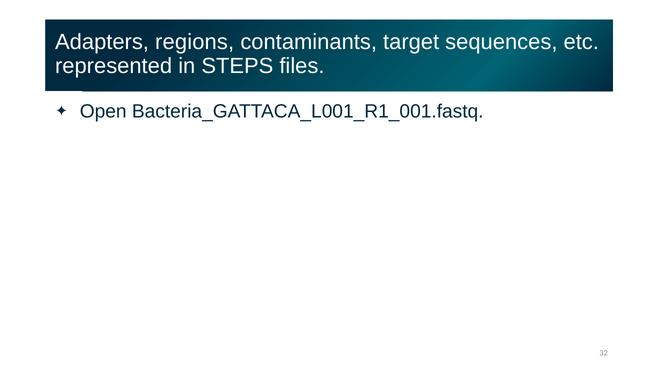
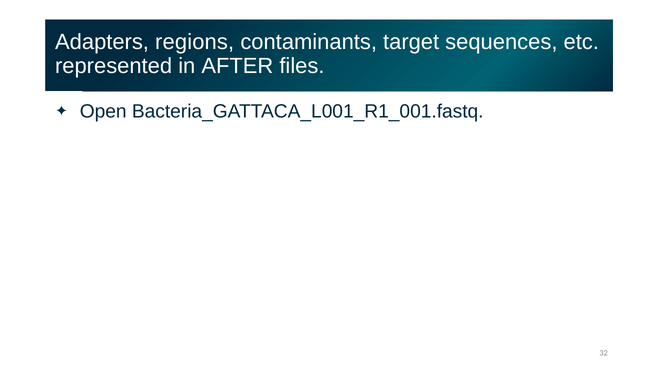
STEPS: STEPS -> AFTER (237, 66)
